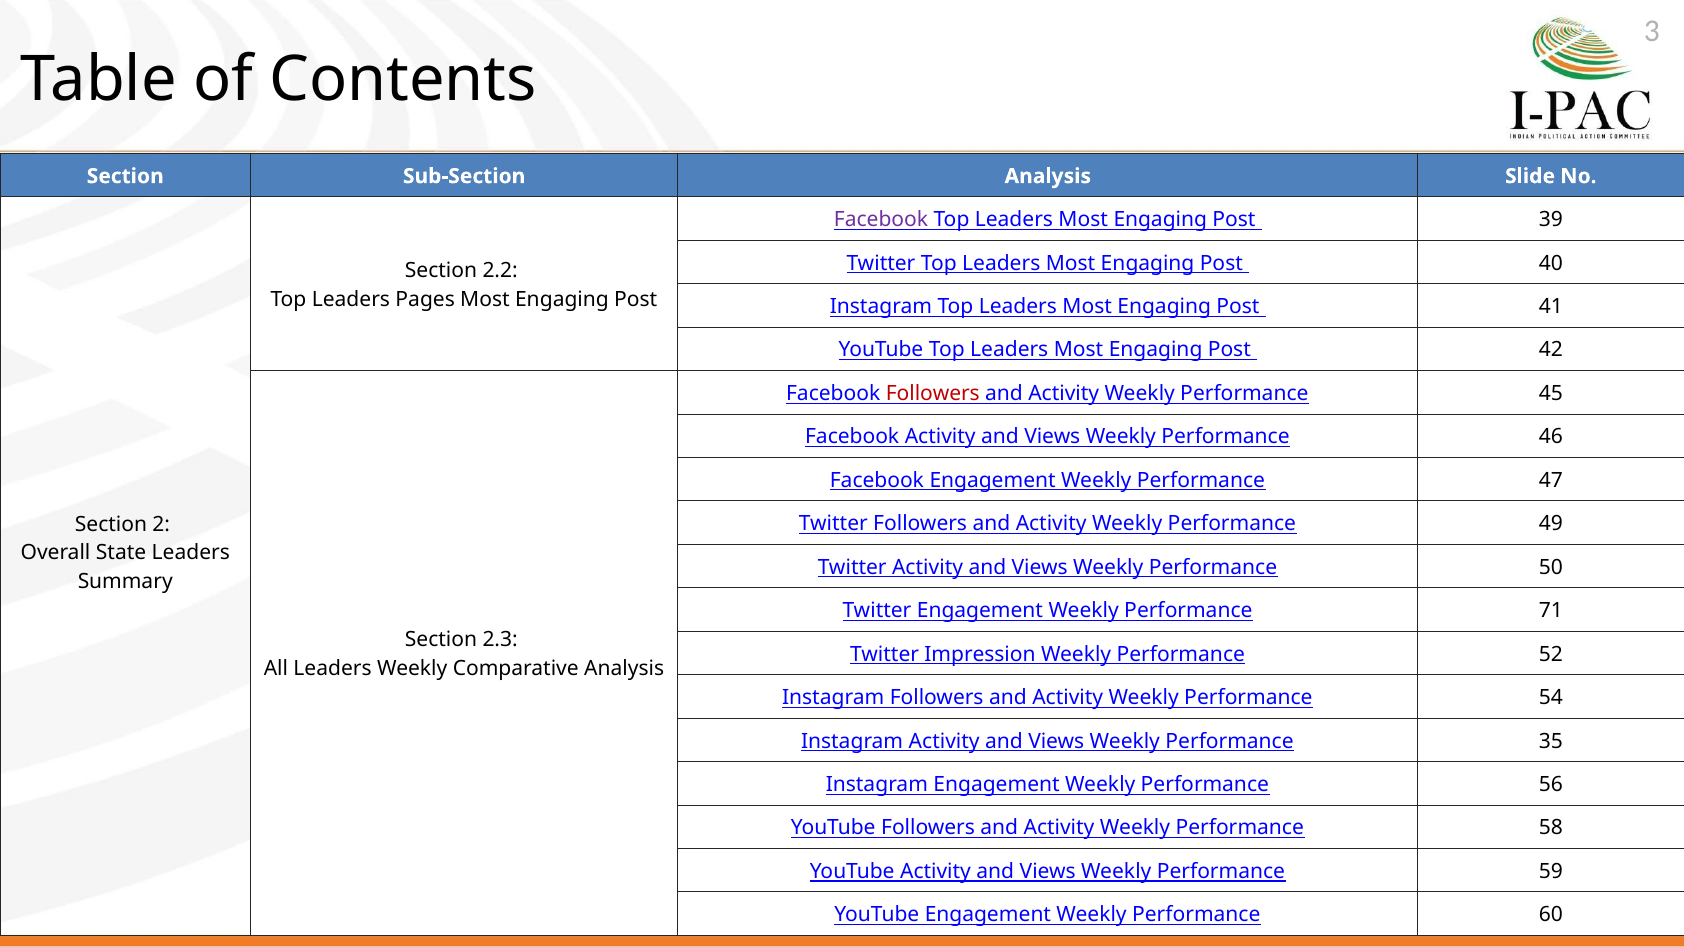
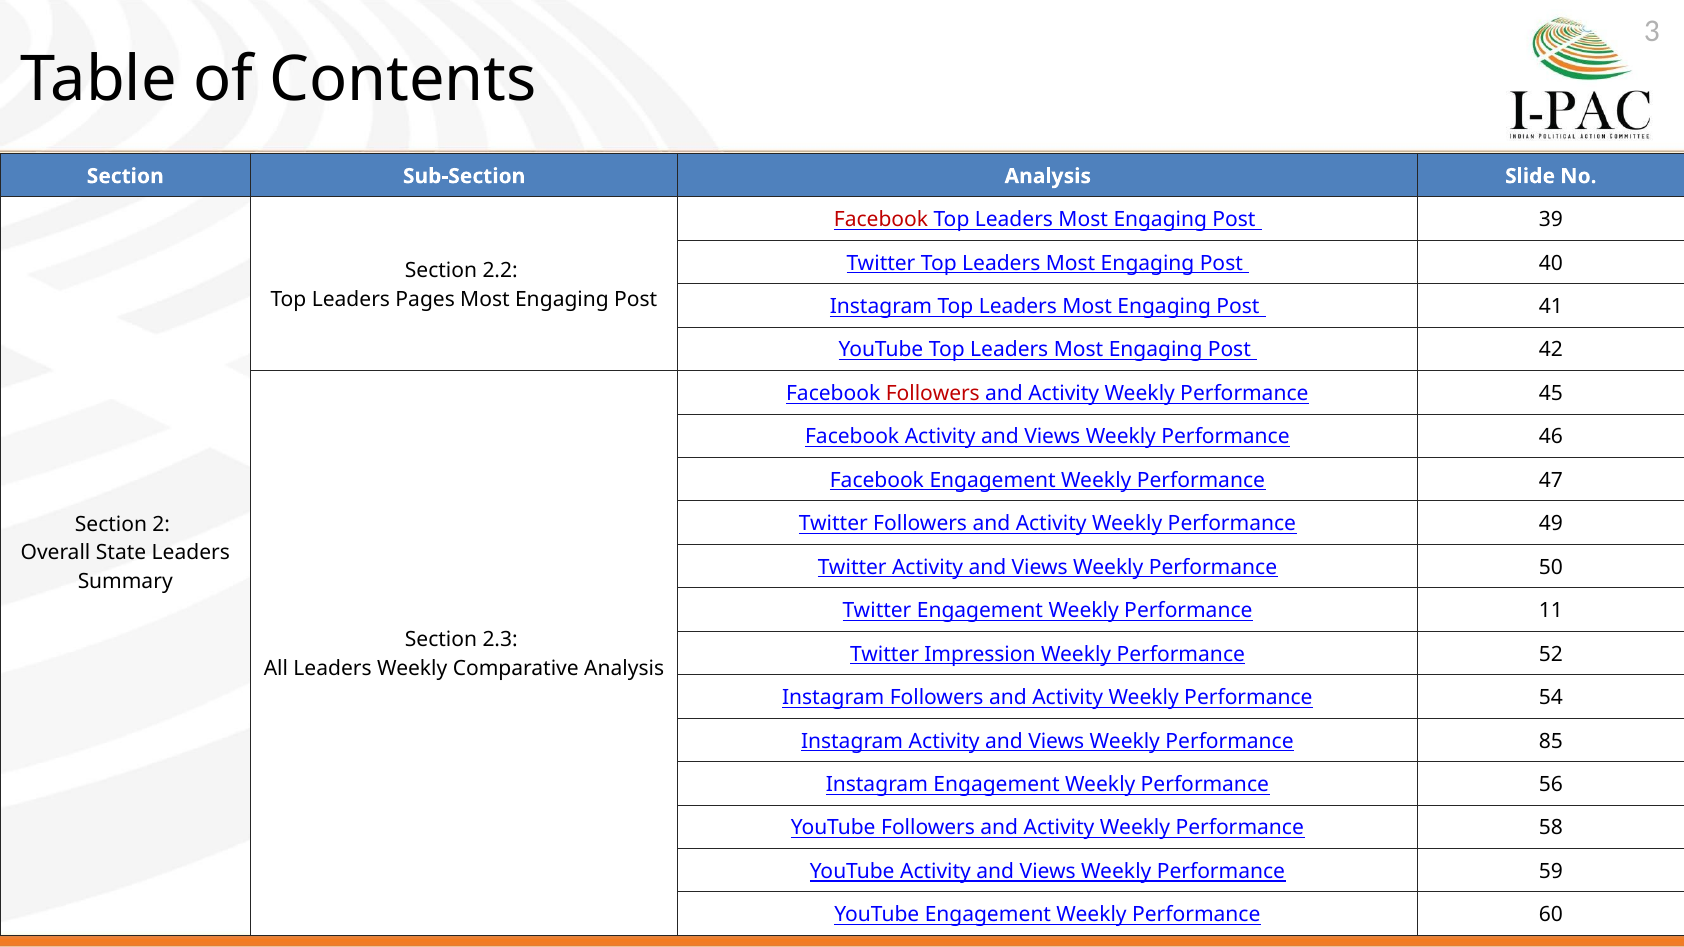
Facebook colour: purple -> red (881, 220)
71: 71 -> 11 (1551, 611)
35: 35 -> 85 (1551, 741)
